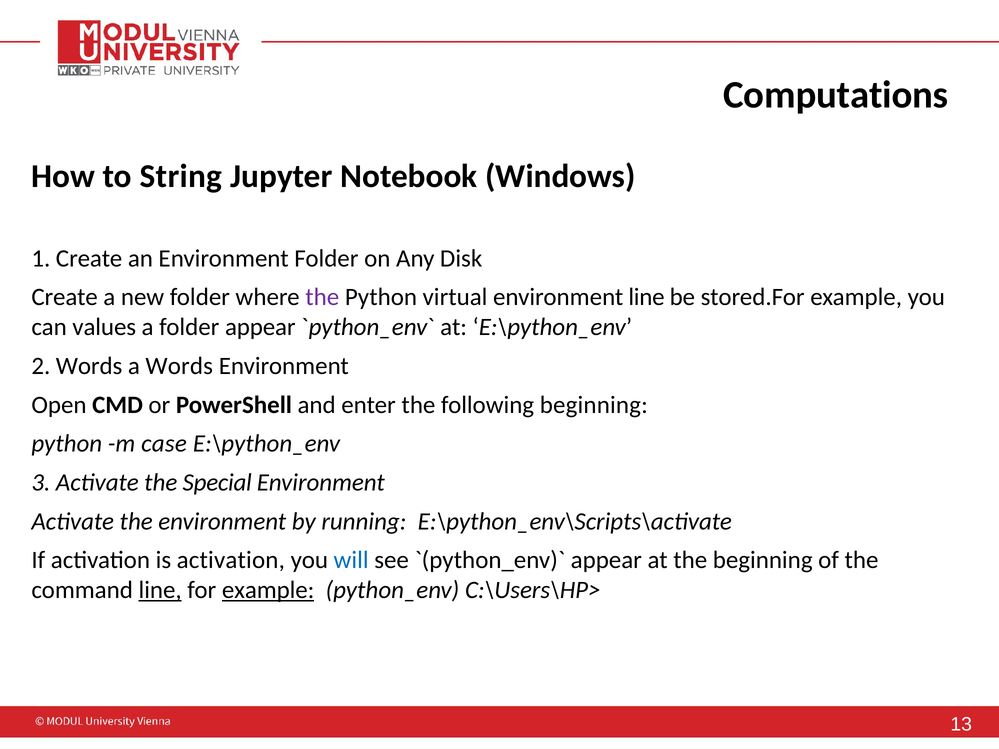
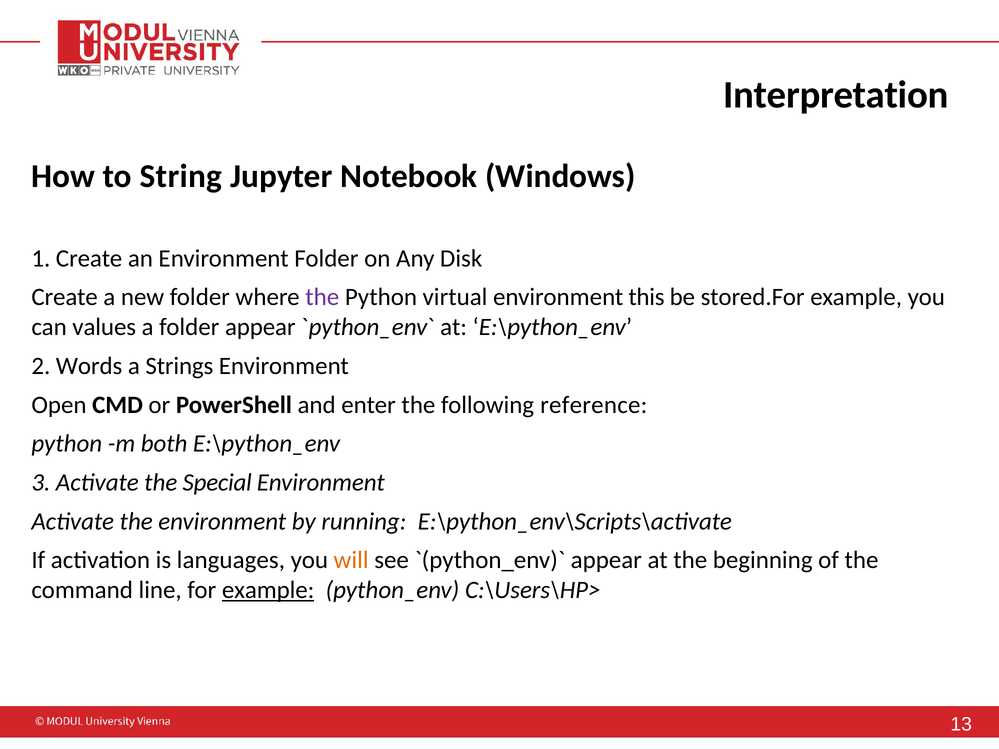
Computations: Computations -> Interpretation (836, 95)
environment line: line -> this (646, 297)
a Words: Words -> Strings (179, 366)
following beginning: beginning -> reference (594, 405)
case: case -> both (164, 444)
is activation: activation -> languages (231, 560)
will colour: blue -> orange (351, 560)
line underline: present -> none (160, 590)
